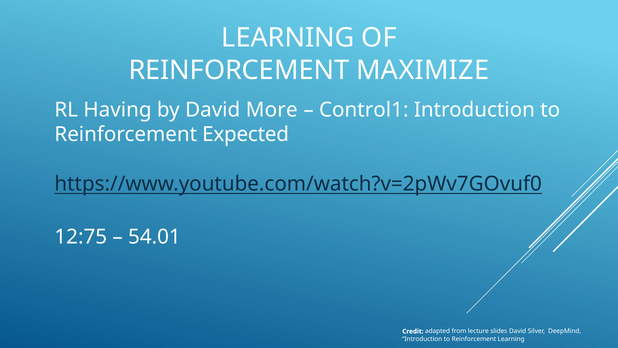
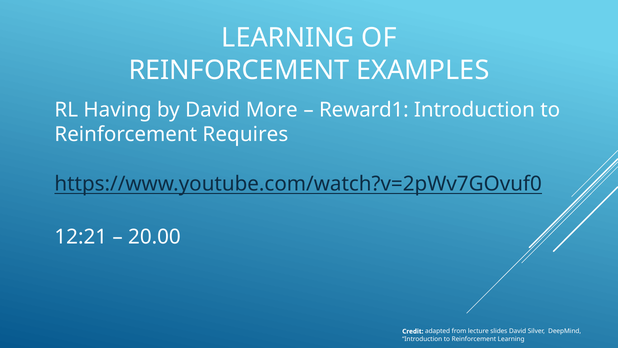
MAXIMIZE: MAXIMIZE -> EXAMPLES (423, 70)
Control1: Control1 -> Reward1 (364, 110)
Expected: Expected -> Requires (245, 134)
12:75: 12:75 -> 12:21 (81, 237)
54.01: 54.01 -> 20.00 (154, 237)
